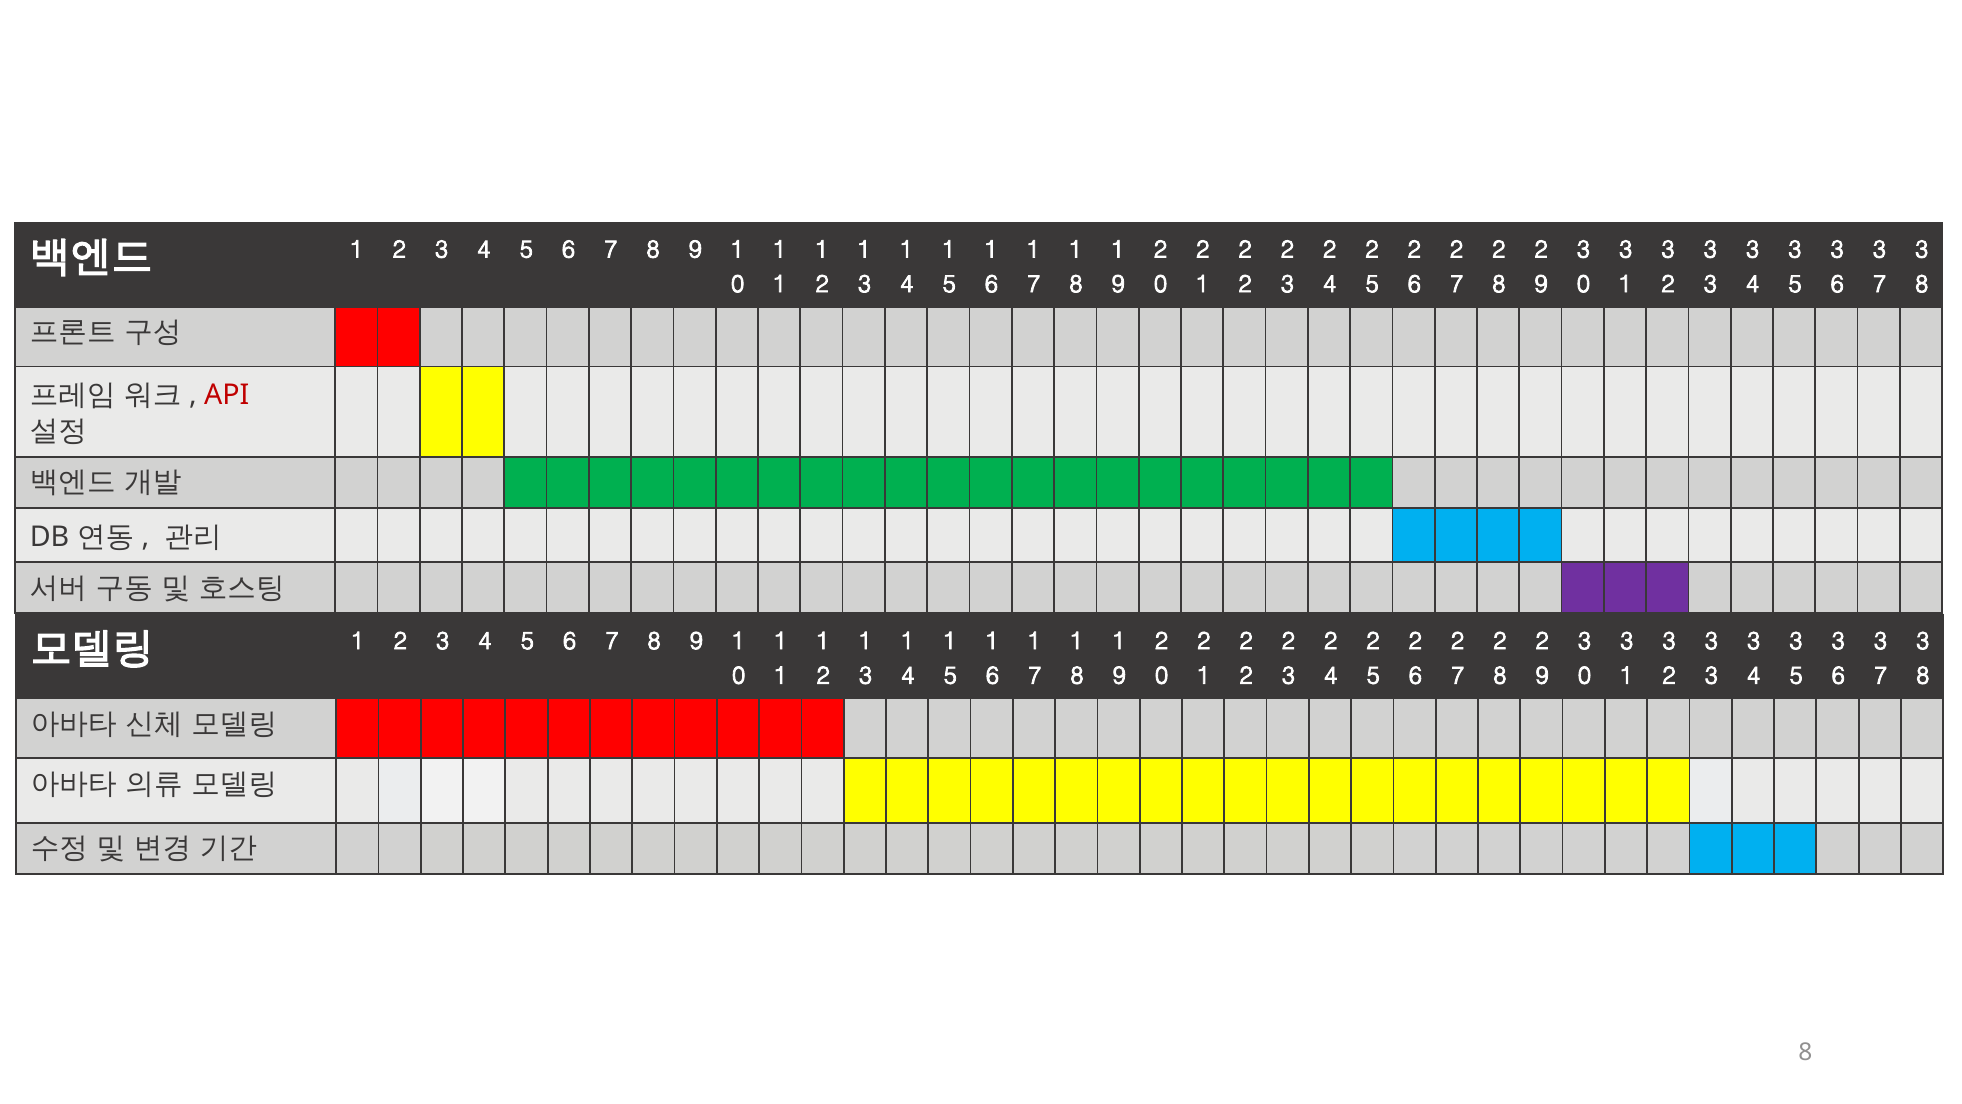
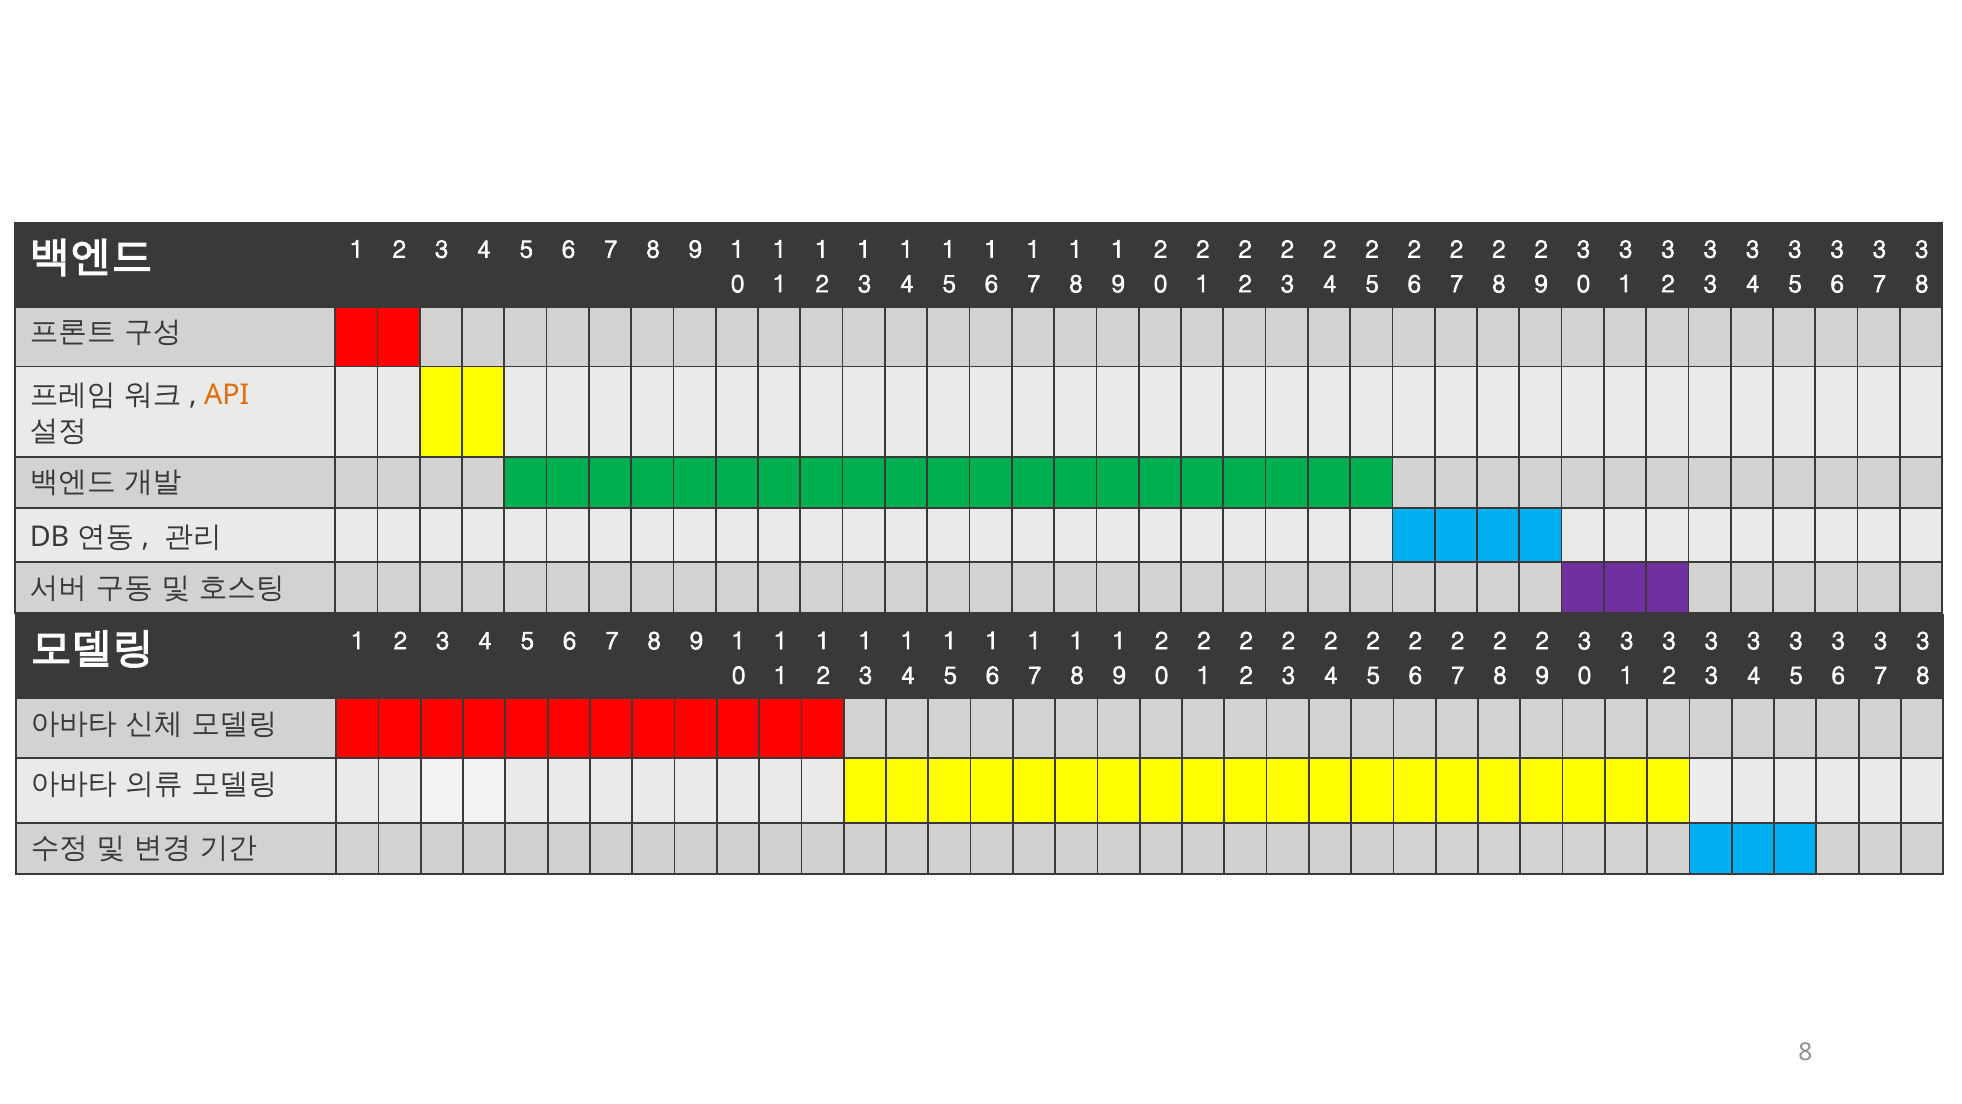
API colour: red -> orange (227, 395)
